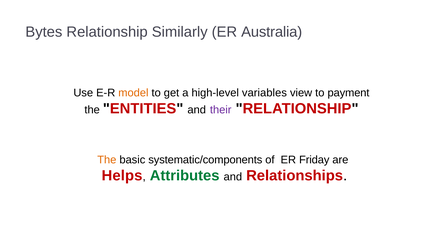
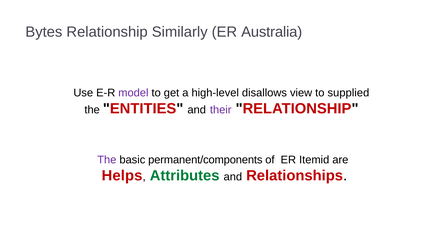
model colour: orange -> purple (133, 93)
variables: variables -> disallows (264, 93)
payment: payment -> supplied (348, 93)
The colour: orange -> purple (107, 160)
systematic/components: systematic/components -> permanent/components (205, 160)
Friday: Friday -> Itemid (314, 160)
